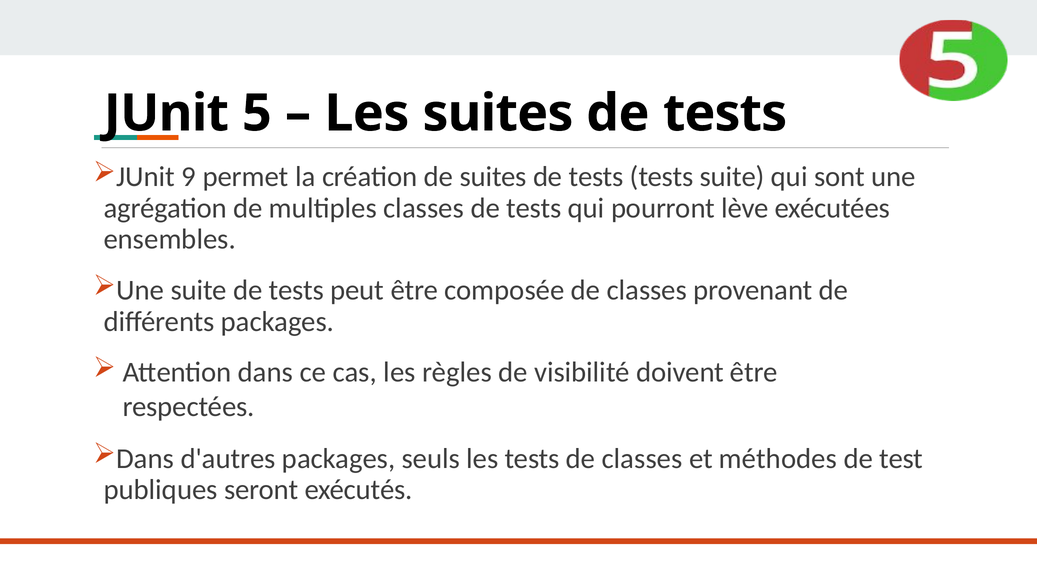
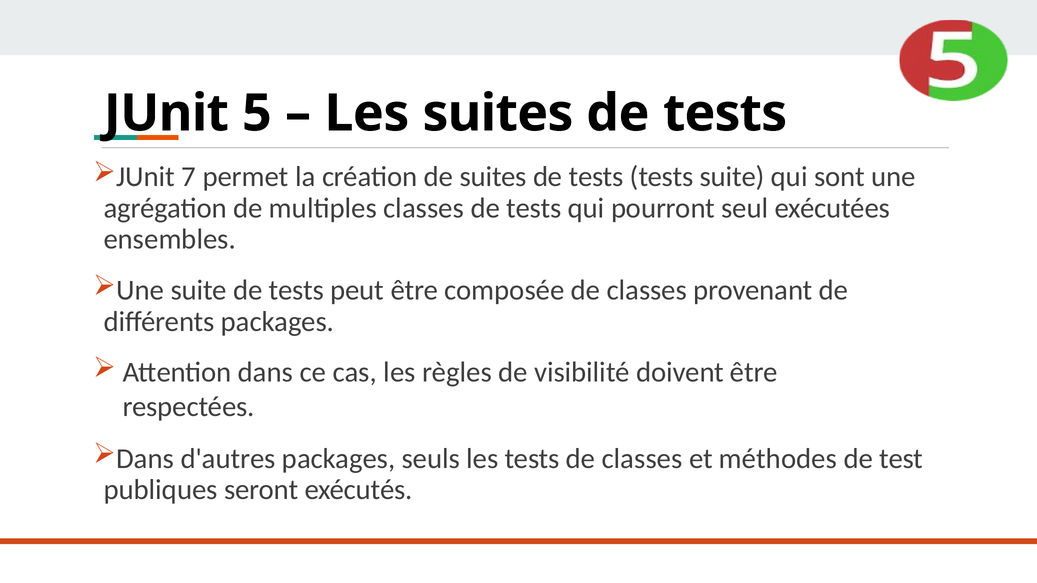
9: 9 -> 7 (189, 177)
lève: lève -> seul (745, 208)
